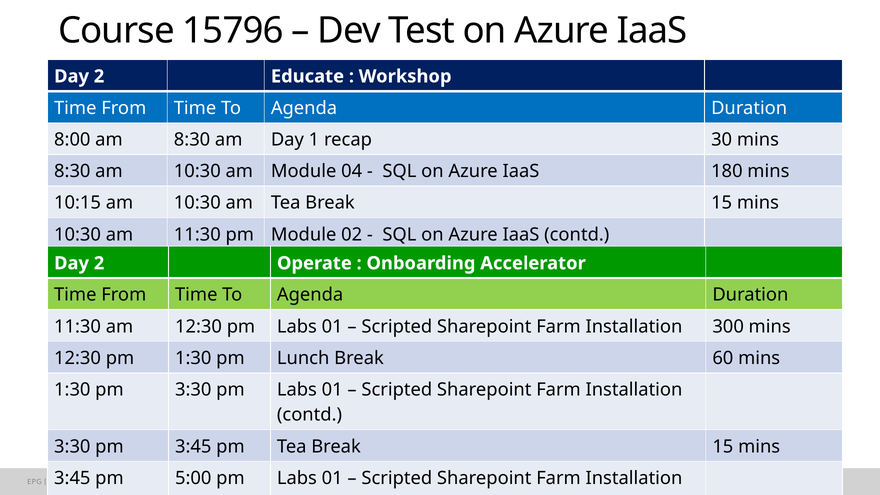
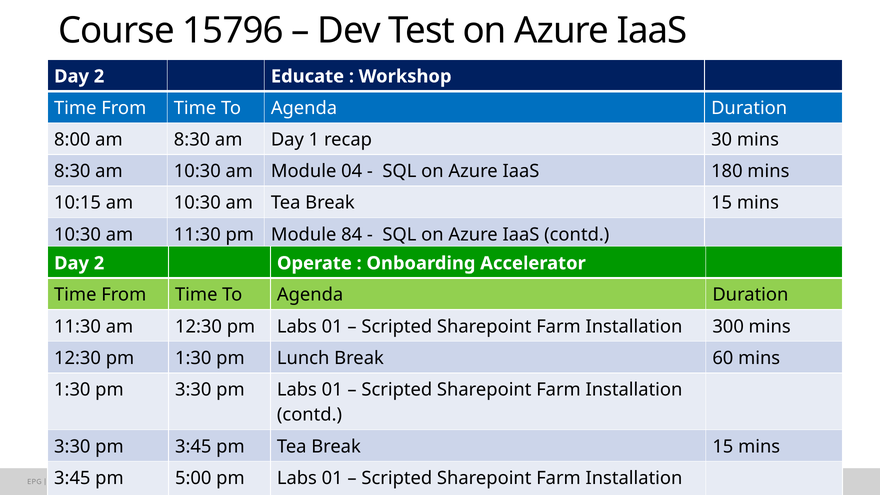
02: 02 -> 84 (352, 235)
